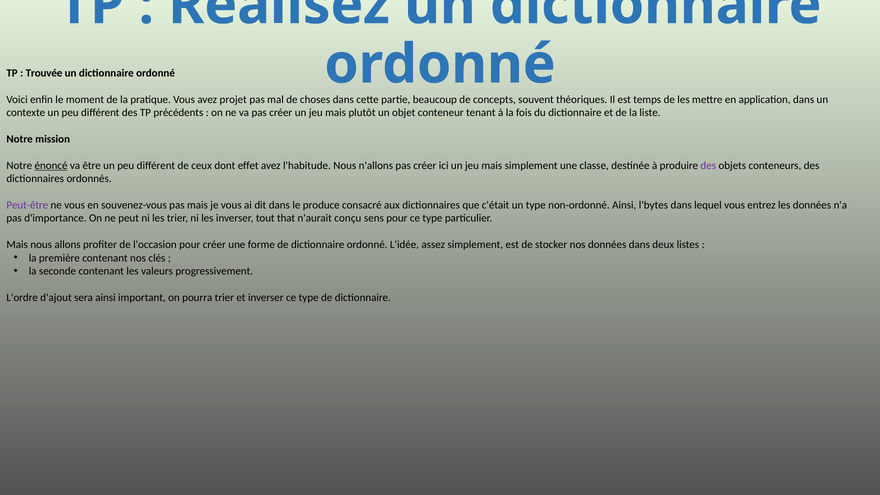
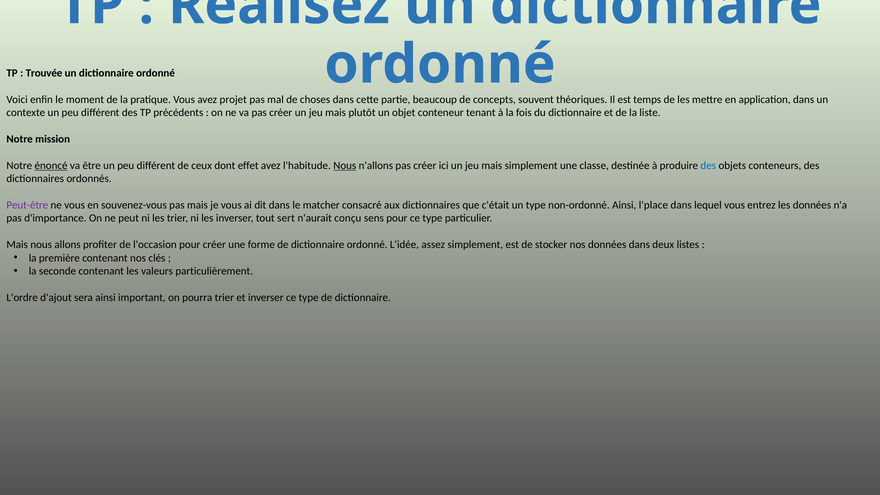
Nous underline: none -> present (345, 166)
des colour: purple -> blue (708, 166)
produce: produce -> matcher (321, 205)
l'bytes: l'bytes -> l'place (653, 205)
that: that -> sert (286, 218)
progressivement: progressivement -> particulièrement (214, 271)
